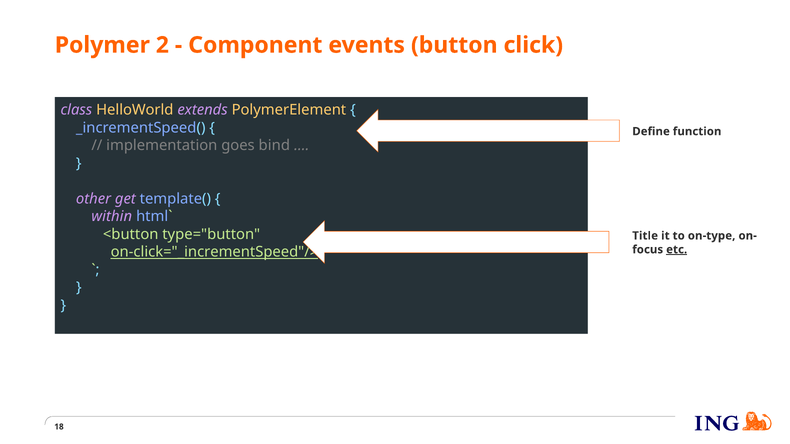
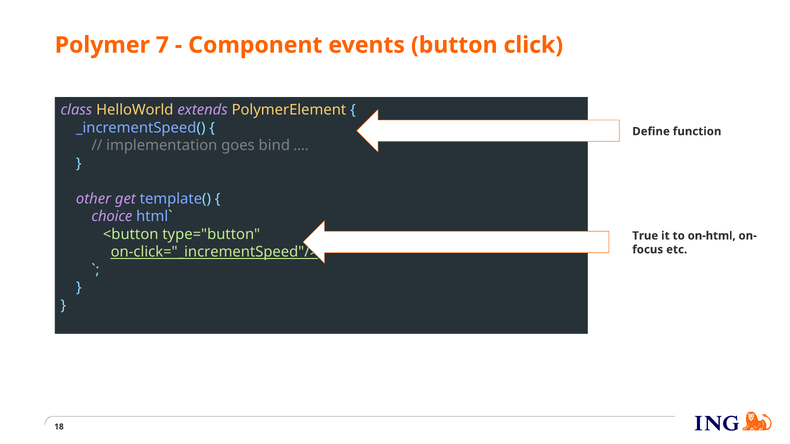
2: 2 -> 7 (162, 45)
within: within -> choice (112, 217)
Title: Title -> True (645, 236)
on-type: on-type -> on-html (712, 236)
etc underline: present -> none (677, 250)
